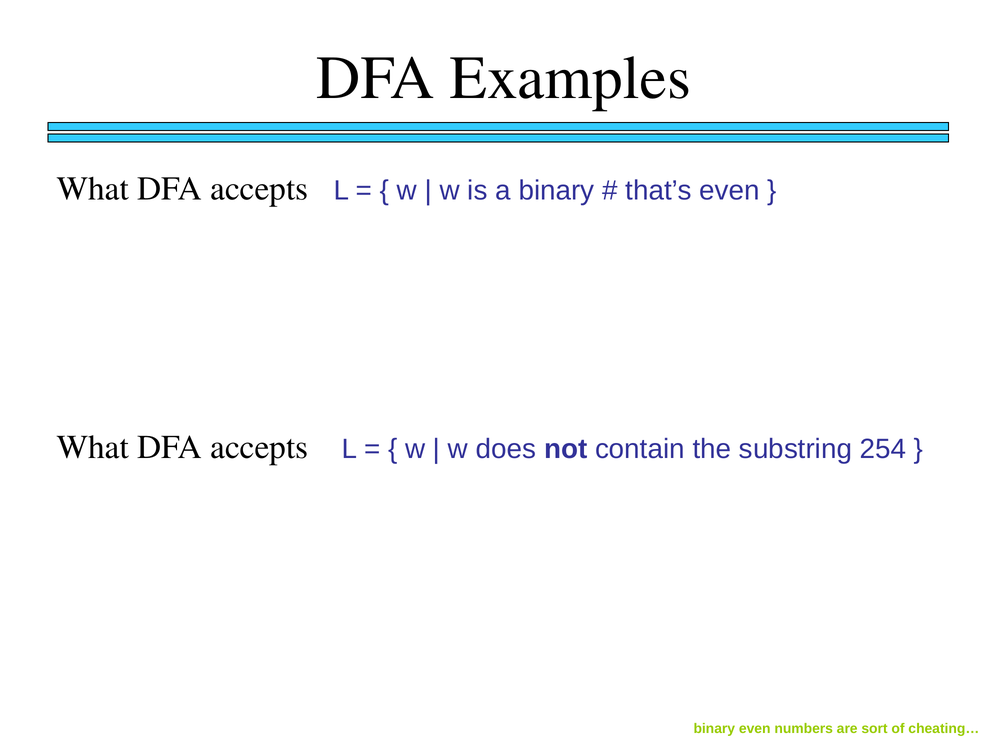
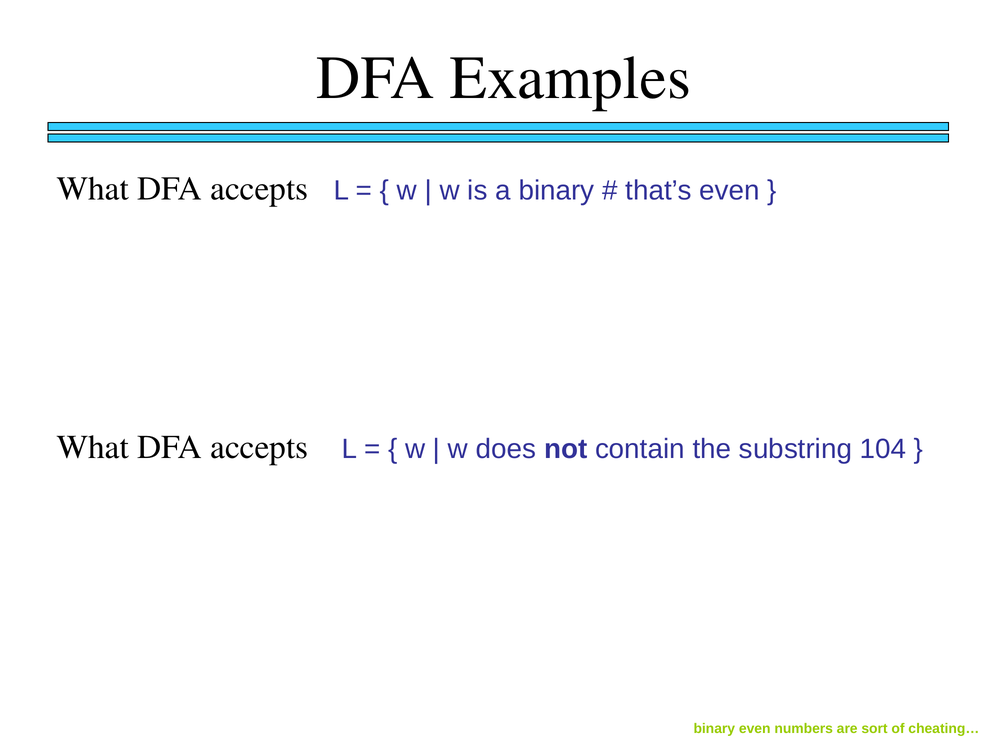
254: 254 -> 104 (883, 449)
